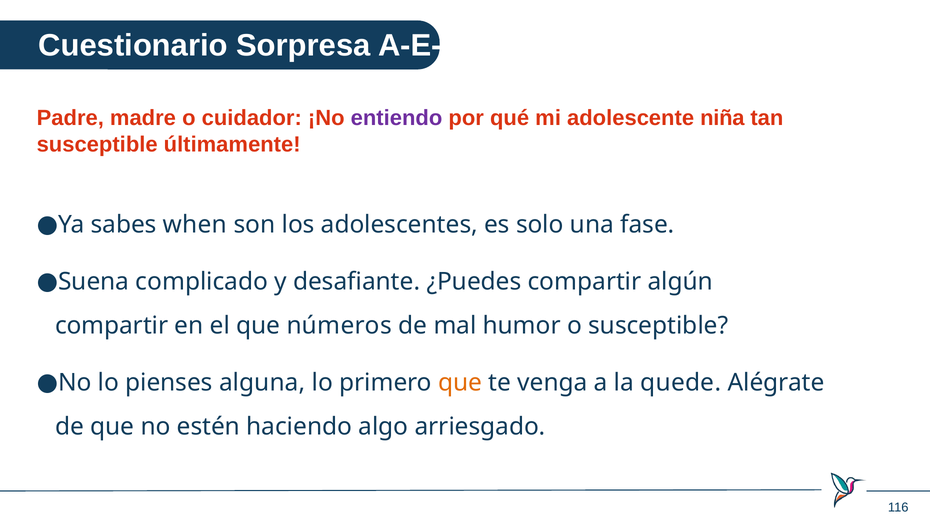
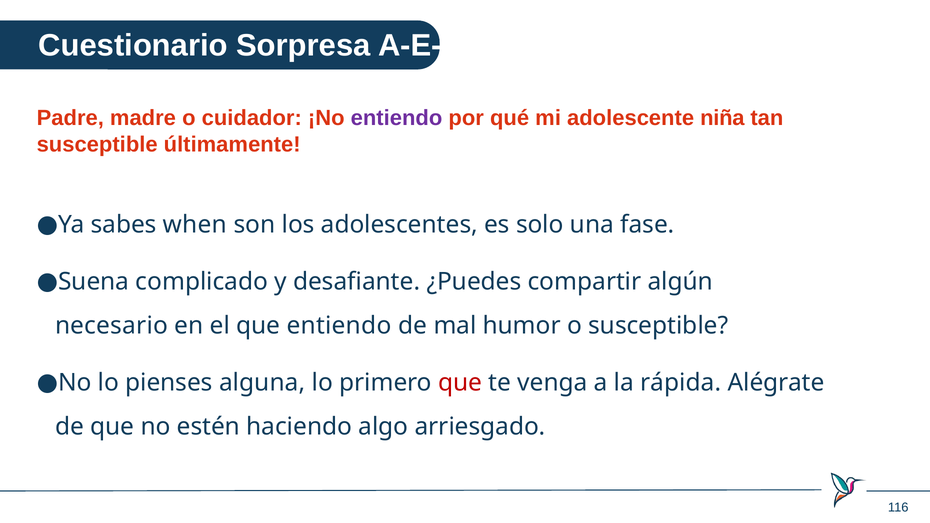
compartir: compartir -> necesario (111, 326)
que números: números -> entiendo (339, 326)
que colour: orange -> red (460, 383)
quede: quede -> rápida (681, 383)
